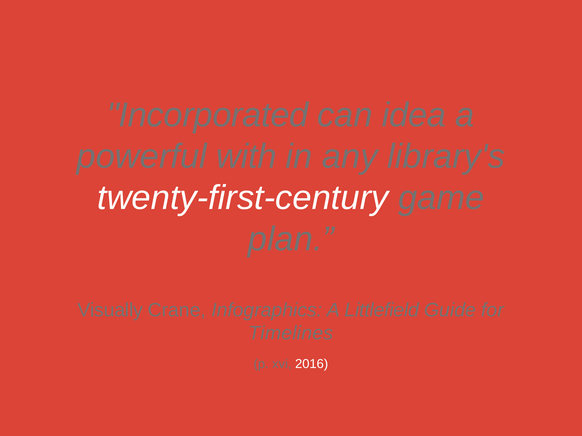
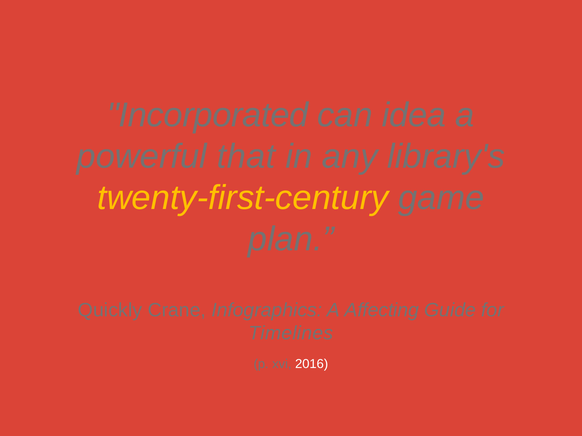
with: with -> that (246, 157)
twenty-first-century colour: white -> yellow (243, 198)
Visually: Visually -> Quickly (110, 310)
Littlefield: Littlefield -> Affecting (382, 310)
